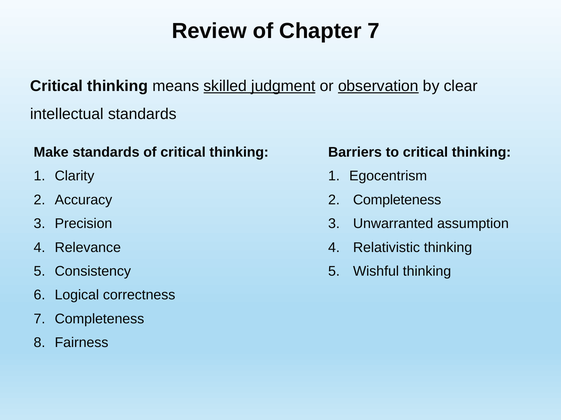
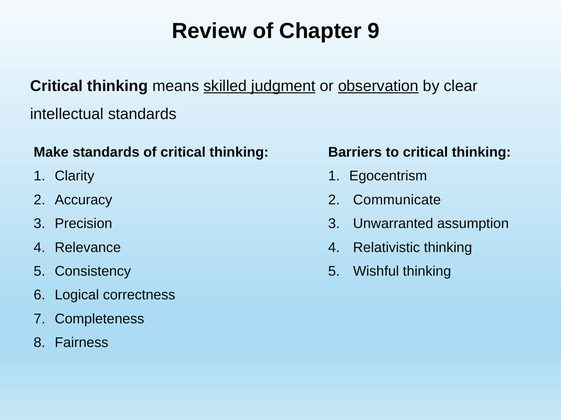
Chapter 7: 7 -> 9 (374, 31)
Completeness: Completeness -> Communicate (397, 200)
